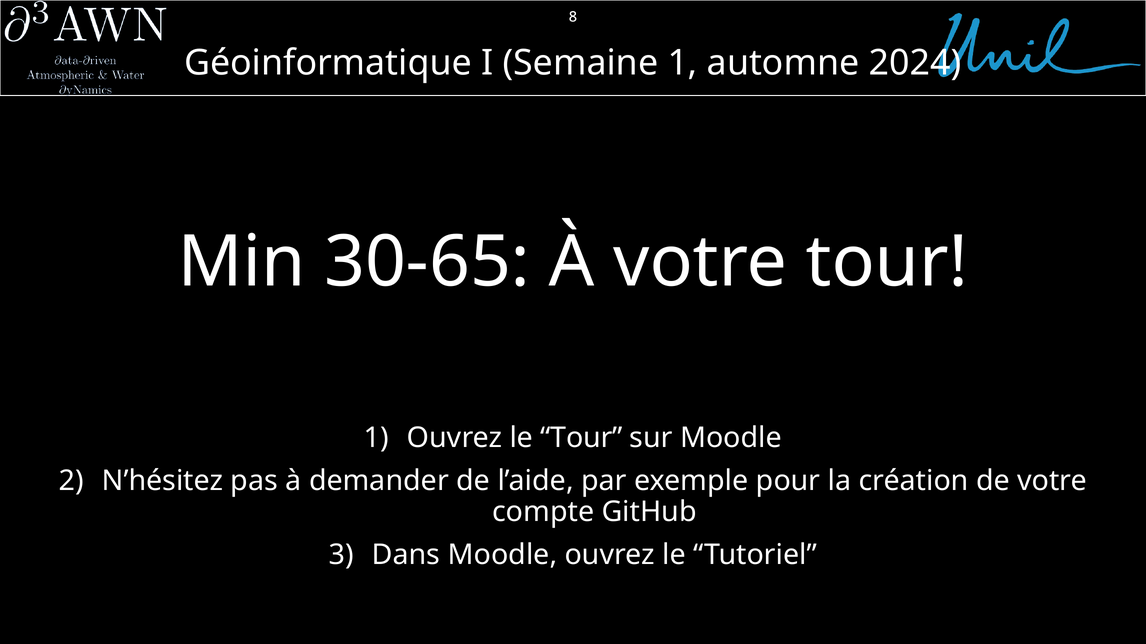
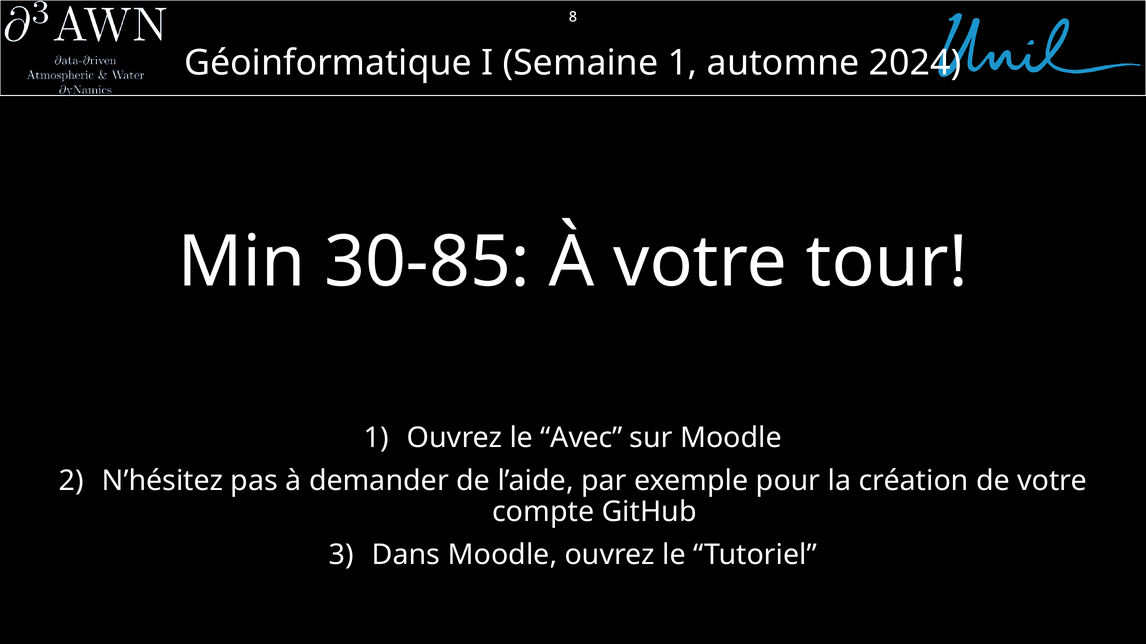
30-65: 30-65 -> 30-85 (427, 263)
le Tour: Tour -> Avec (581, 438)
